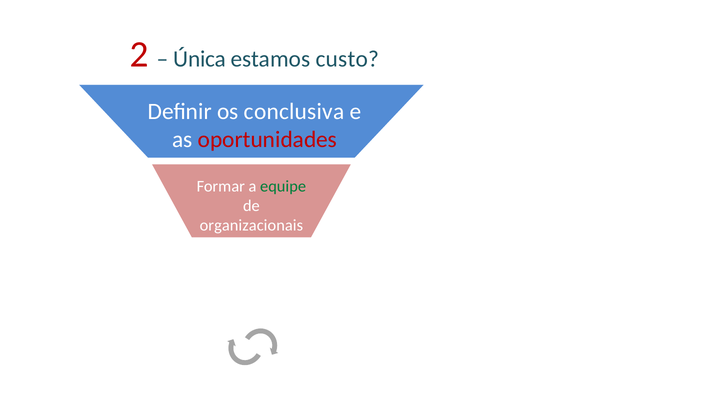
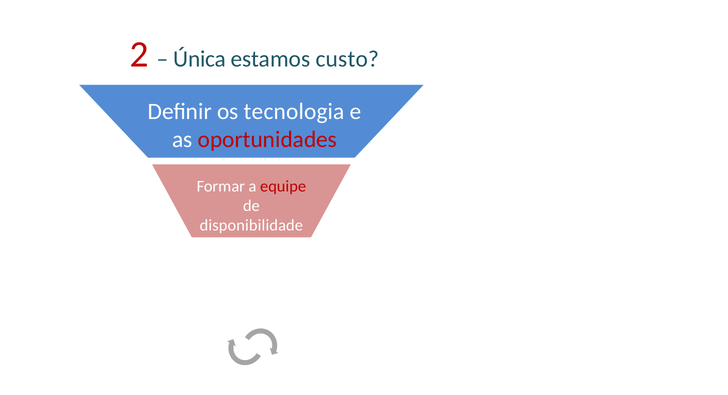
conclusiva: conclusiva -> tecnologia (294, 111)
equipe colour: green -> red (283, 186)
organizacionais: organizacionais -> disponibilidade (251, 225)
